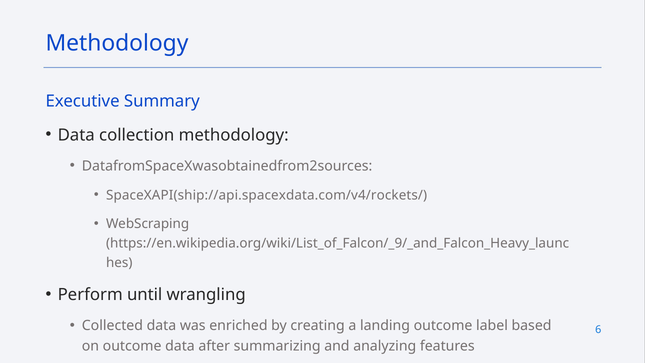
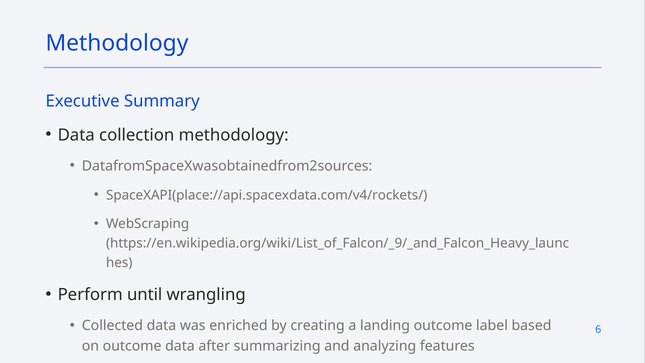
SpaceXAPI(ship://api.spacexdata.com/v4/rockets/: SpaceXAPI(ship://api.spacexdata.com/v4/rockets/ -> SpaceXAPI(place://api.spacexdata.com/v4/rockets/ (267, 195)
